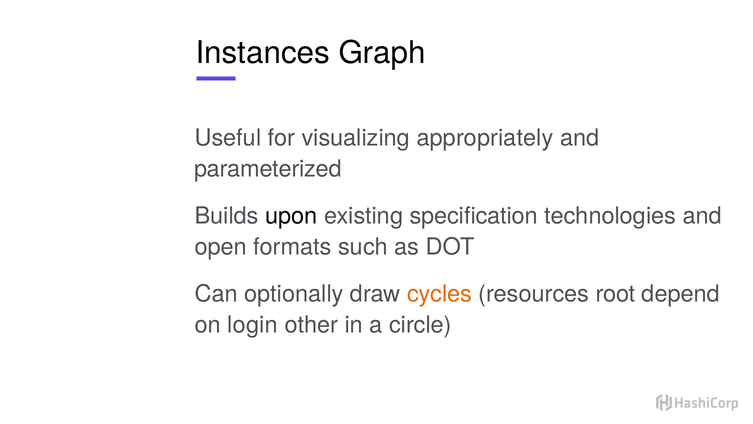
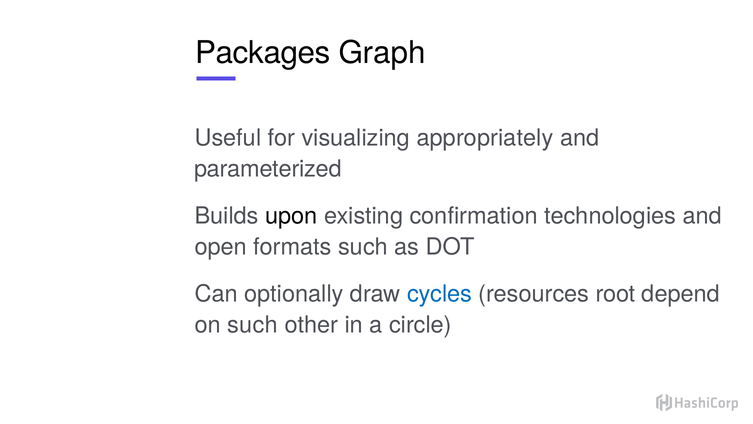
Instances: Instances -> Packages (263, 53)
specification: specification -> confirmation (474, 216)
cycles colour: orange -> blue (439, 293)
on login: login -> such (253, 324)
